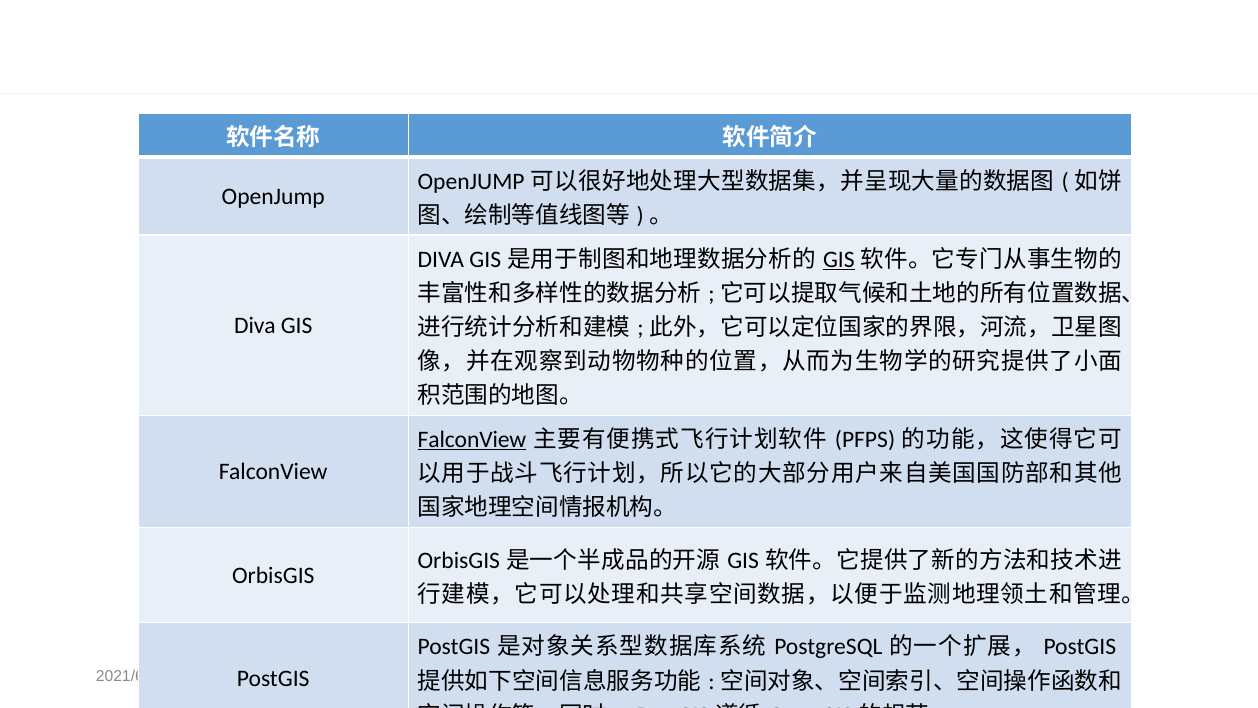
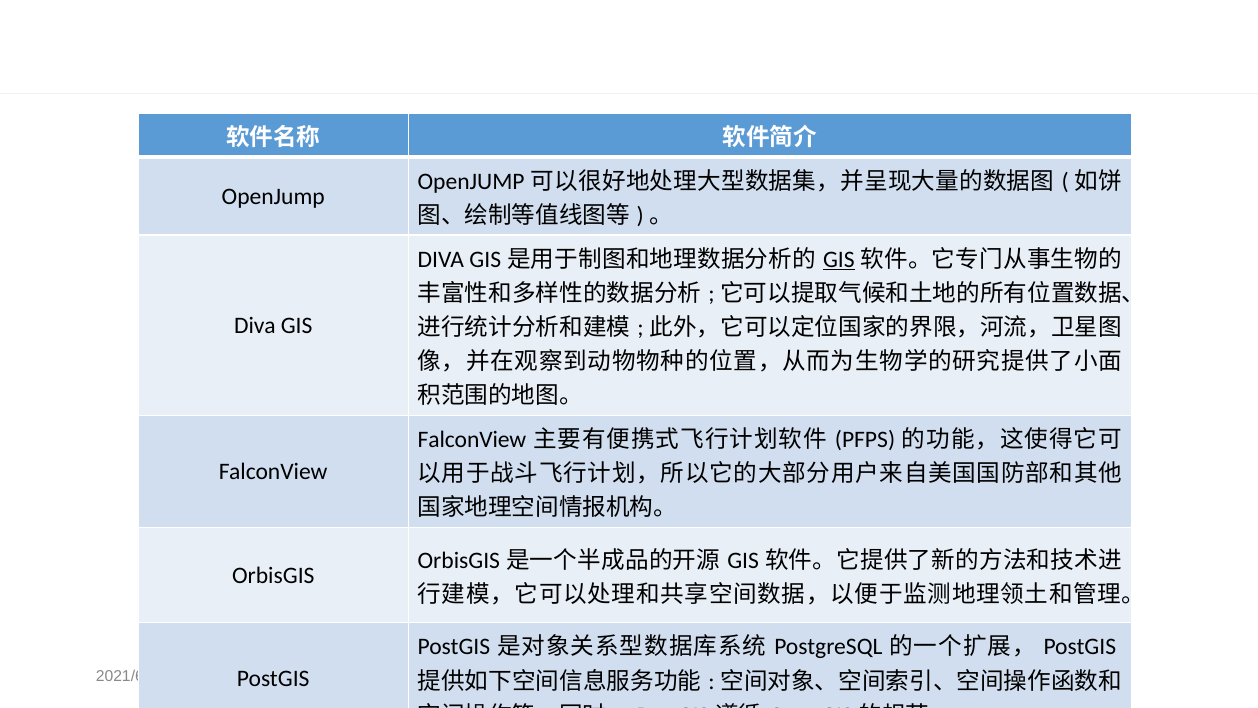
FalconView underline: present -> none (472, 439)
